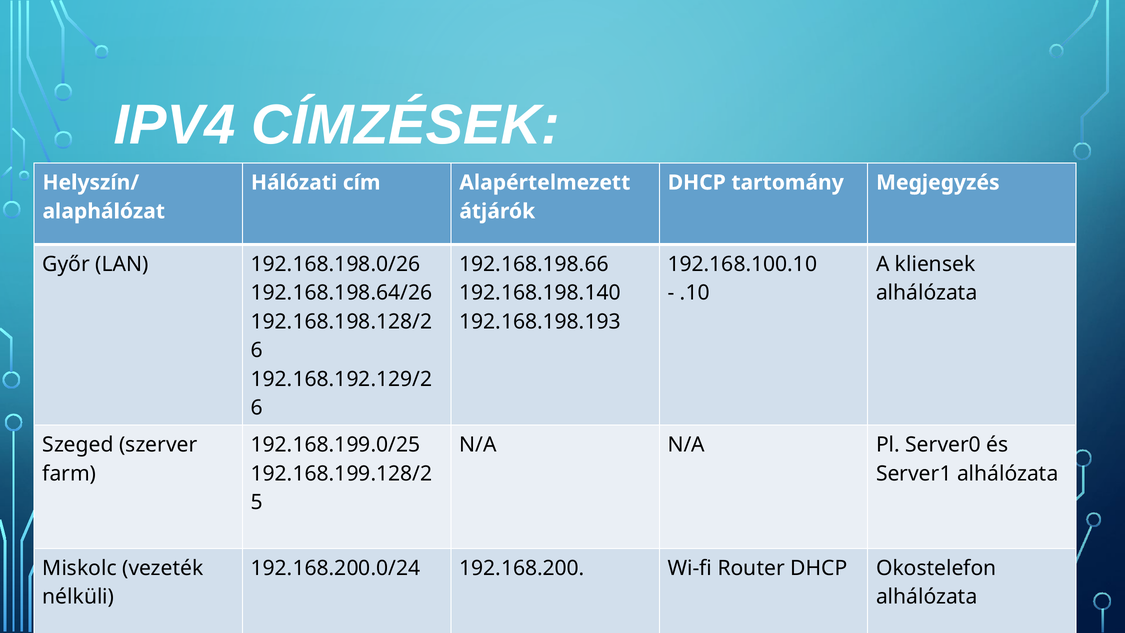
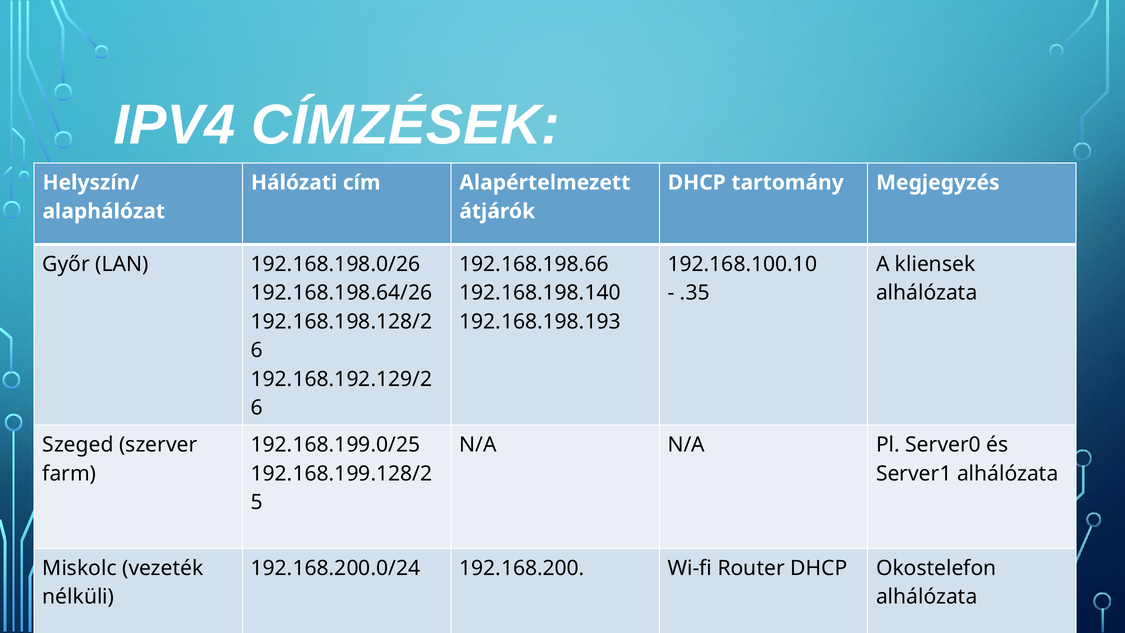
.10: .10 -> .35 (695, 293)
